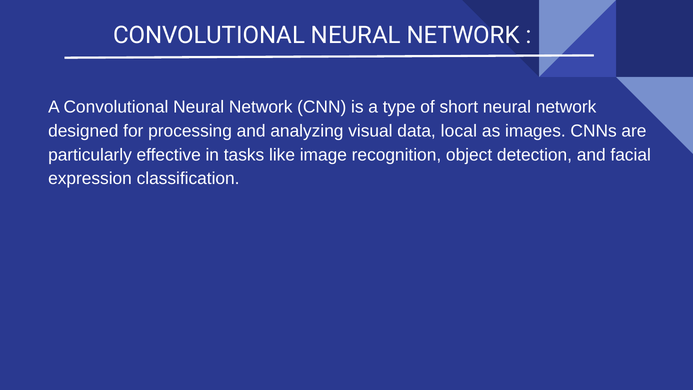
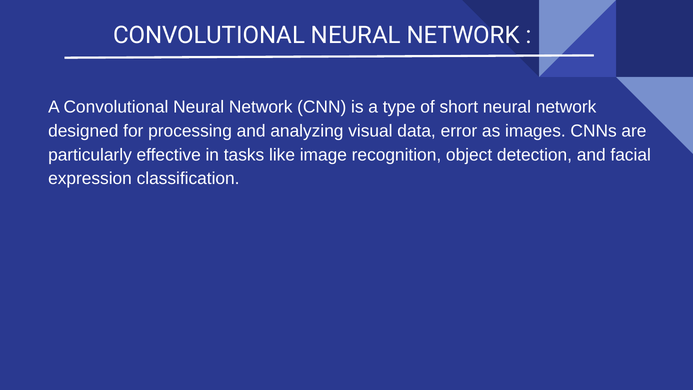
local: local -> error (459, 131)
